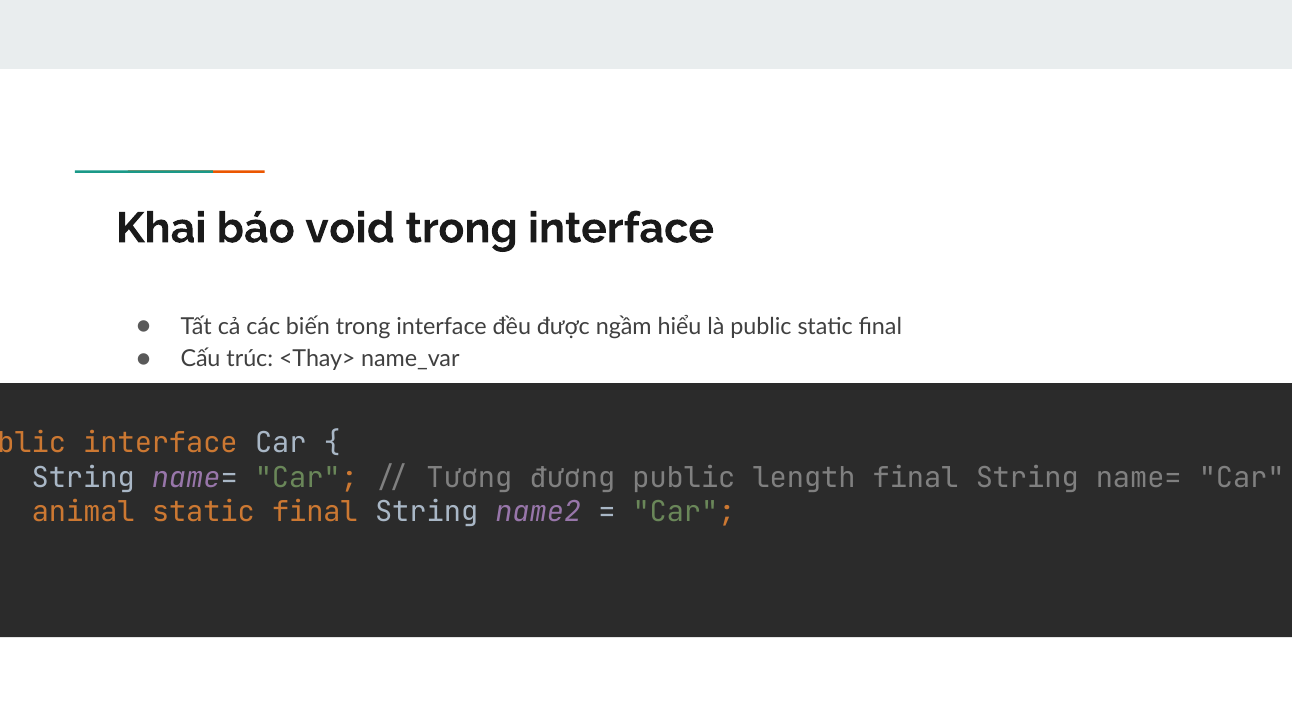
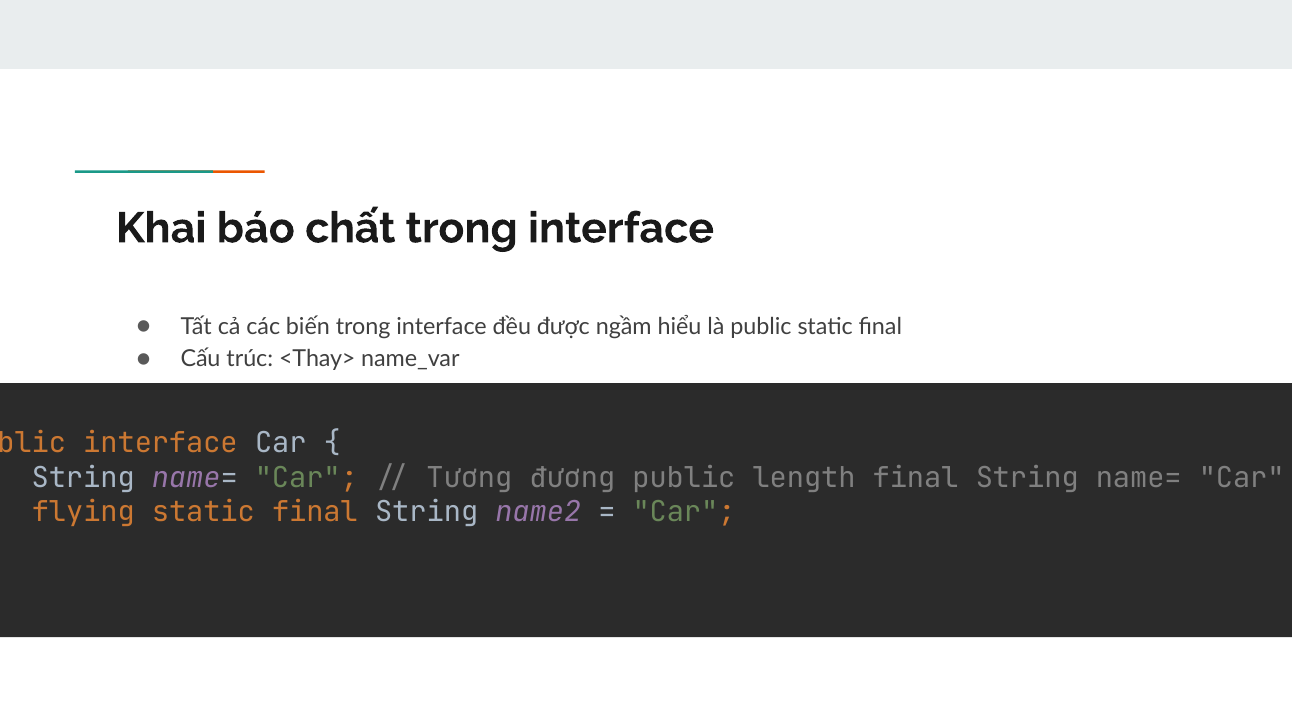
void: void -> chất (350, 228)
animal: animal -> flying (83, 512)
